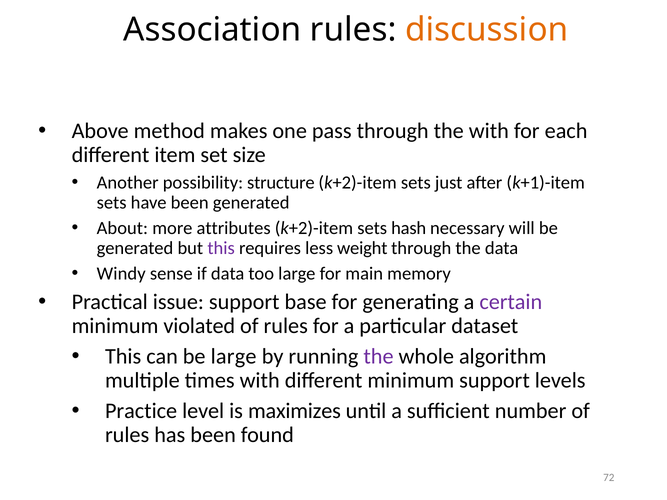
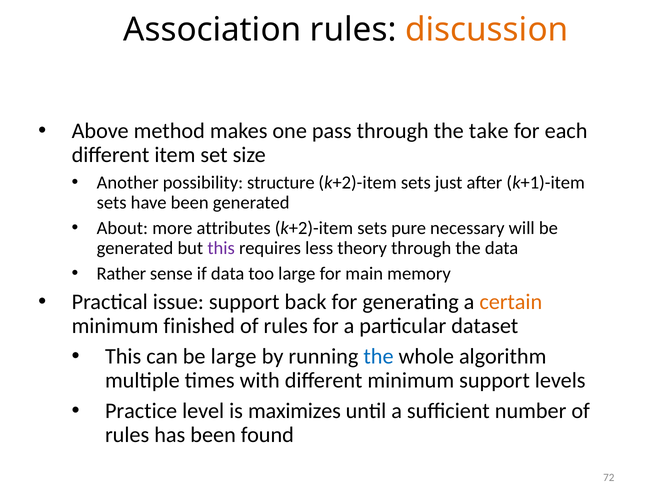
the with: with -> take (489, 131)
hash: hash -> pure (409, 228)
weight: weight -> theory (362, 248)
Windy: Windy -> Rather (121, 274)
base: base -> back (306, 302)
certain colour: purple -> orange (511, 302)
violated: violated -> finished (199, 326)
the colour: purple -> blue (379, 357)
